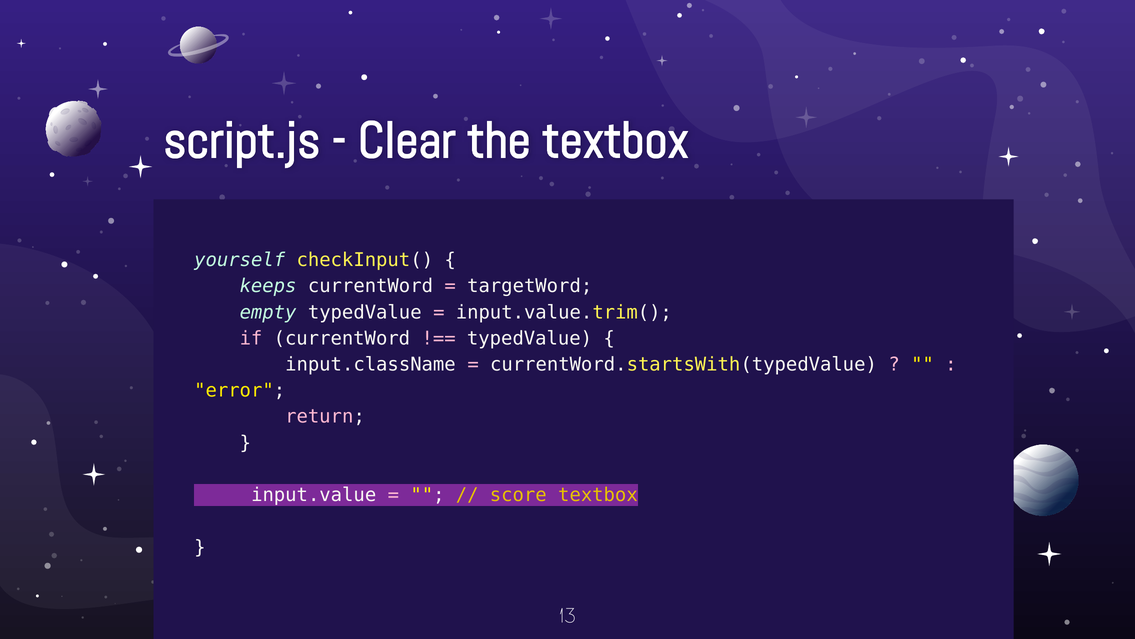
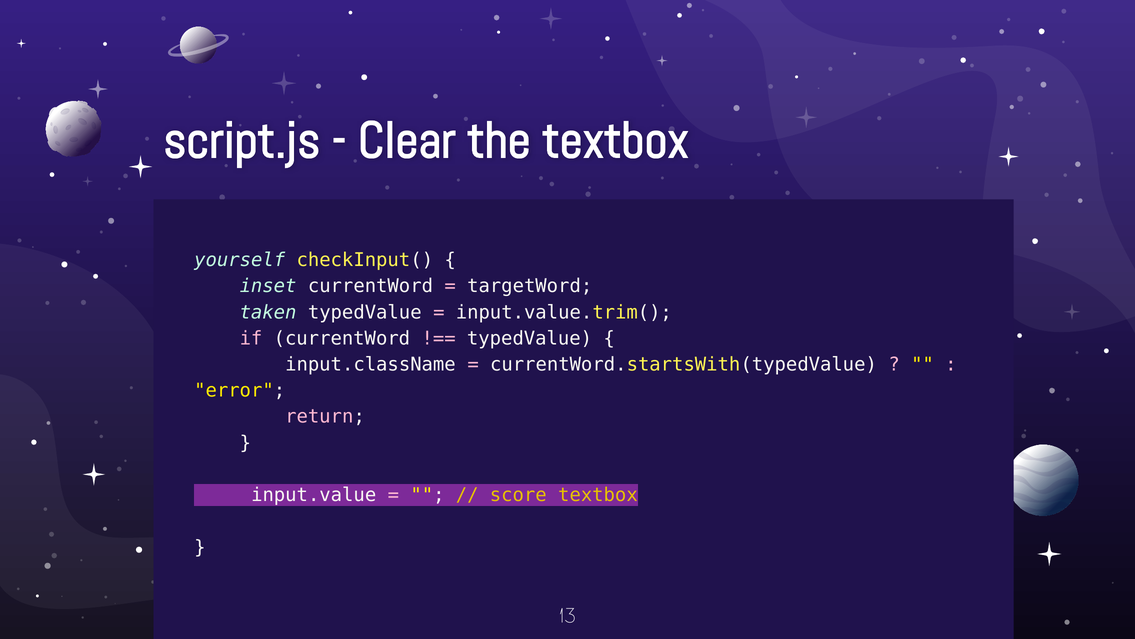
keeps: keeps -> inset (268, 286)
empty: empty -> taken (268, 312)
